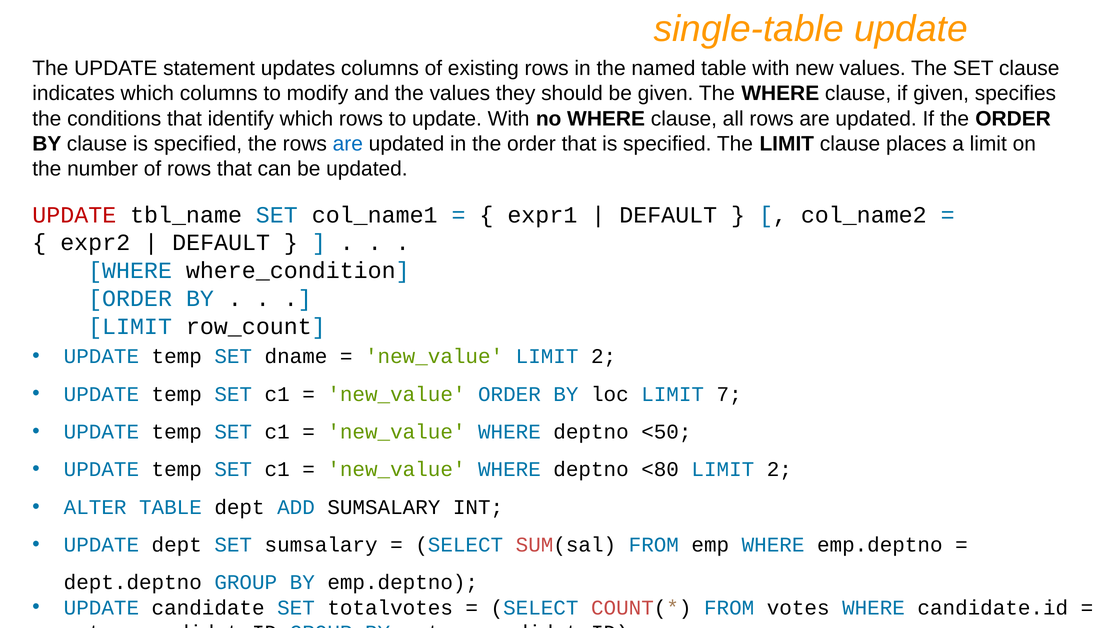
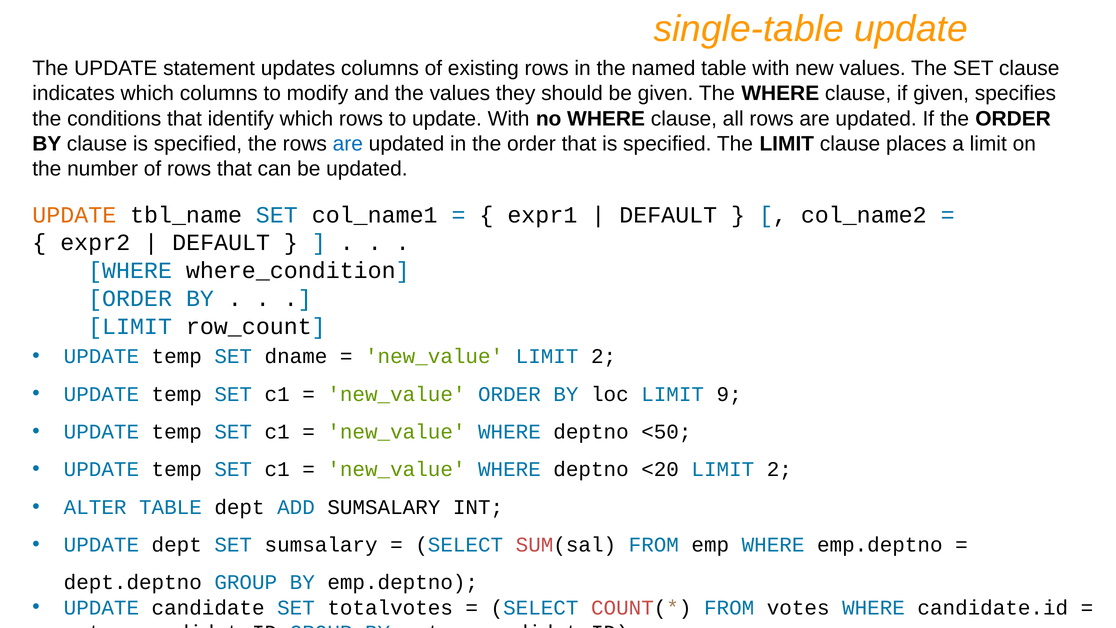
UPDATE colour: red -> orange (74, 215)
7: 7 -> 9 (729, 394)
<80: <80 -> <20 (660, 469)
